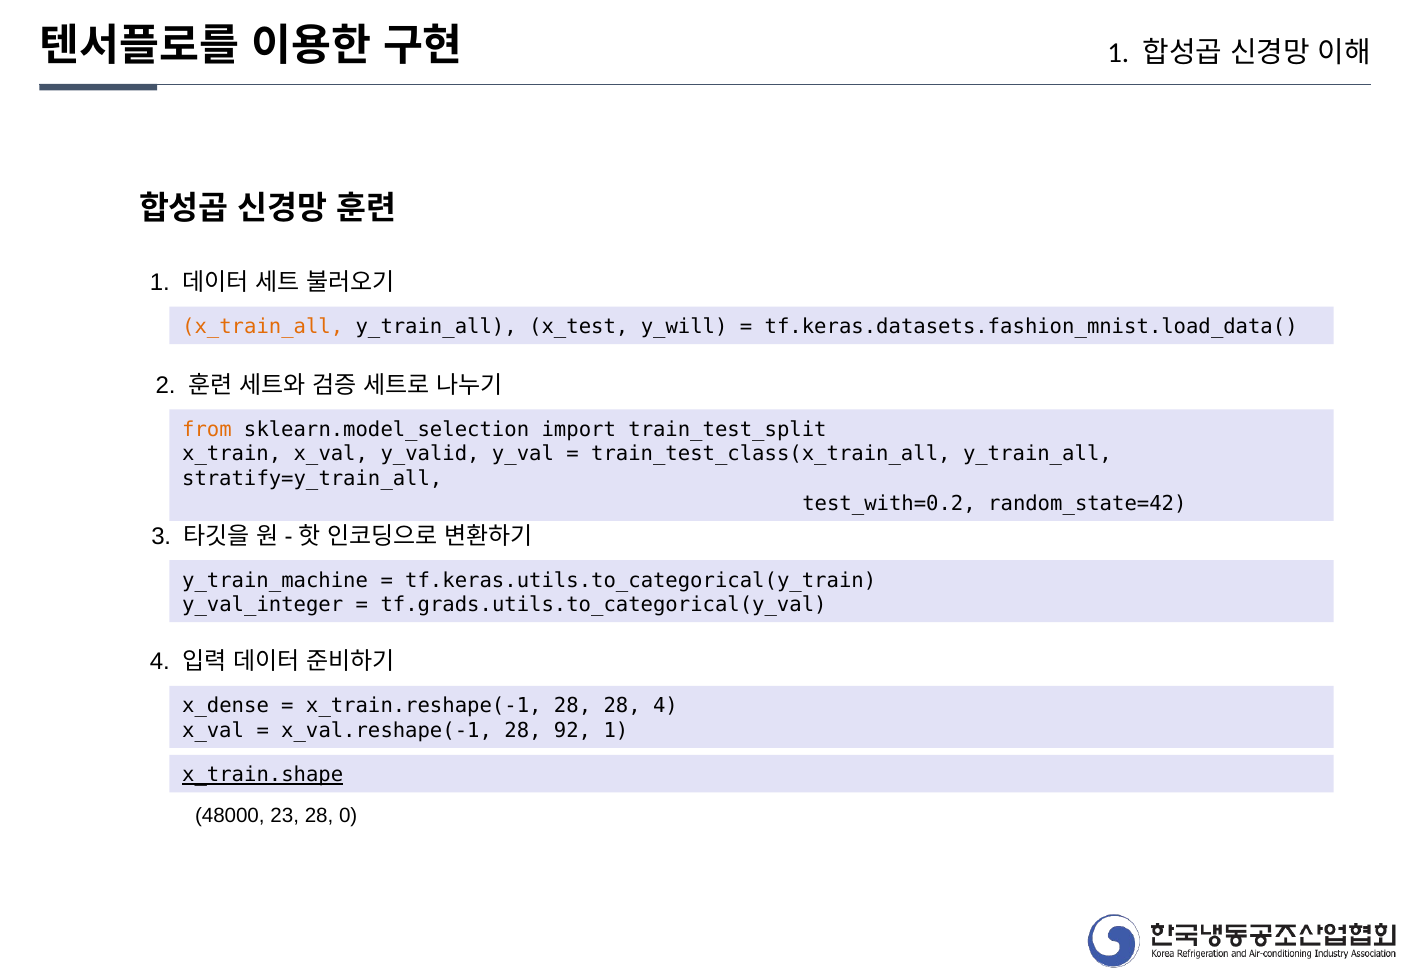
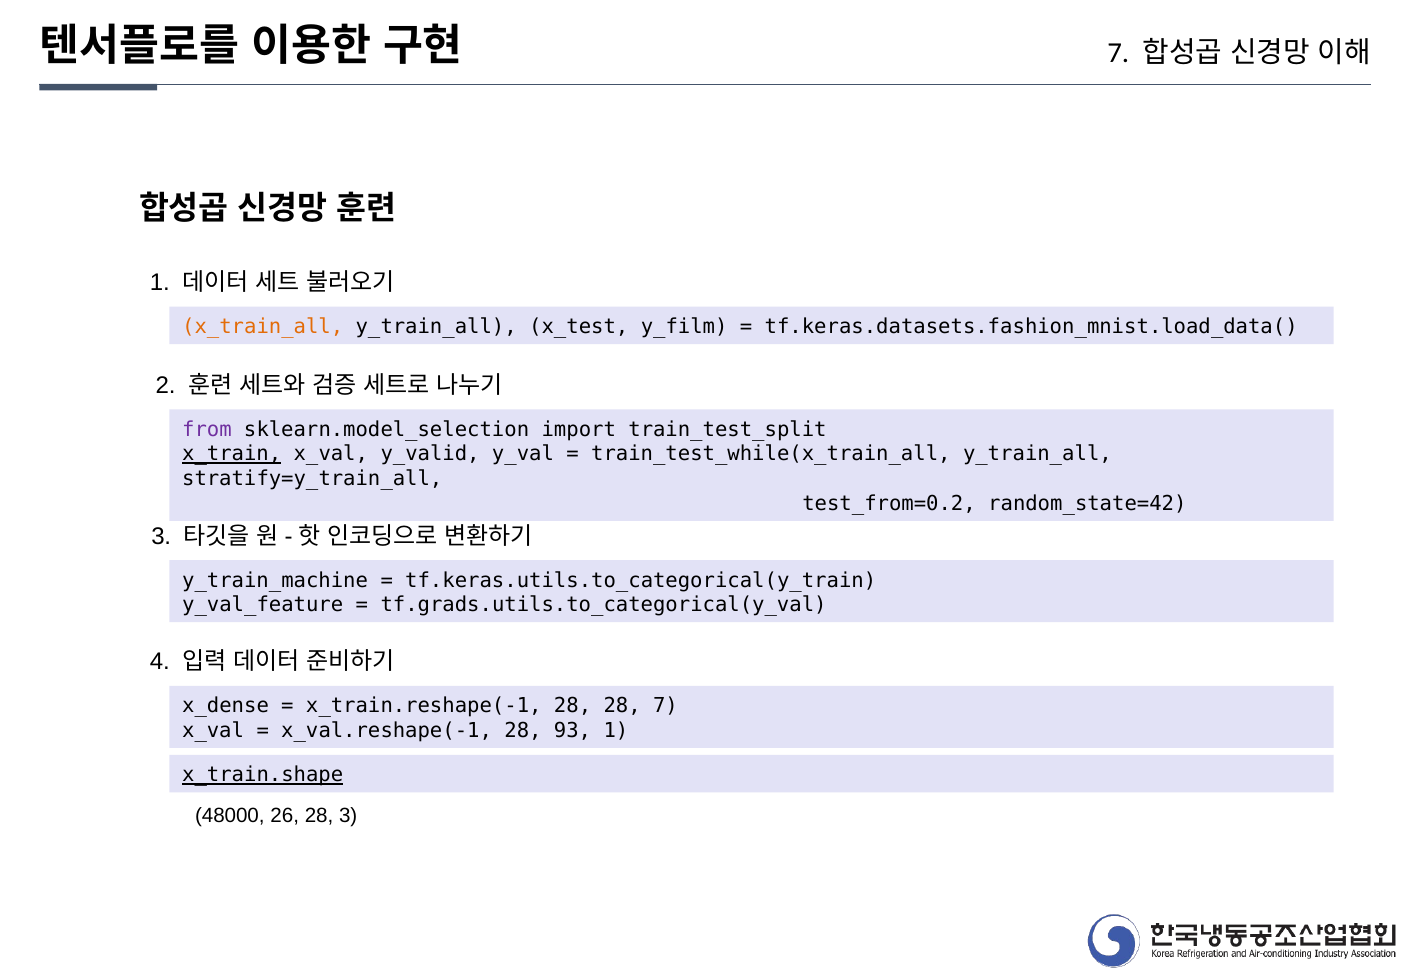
1: 1 -> 7 (1118, 53)
y_will: y_will -> y_film (684, 327)
from colour: orange -> purple (207, 430)
x_train underline: none -> present (232, 454)
train_test_class(x_train_all: train_test_class(x_train_all -> train_test_while(x_train_all (771, 454)
test_with=0.2: test_with=0.2 -> test_from=0.2 (889, 504)
y_val_integer: y_val_integer -> y_val_feature (263, 605)
28 4: 4 -> 7 (666, 706)
92: 92 -> 93 (573, 731)
23: 23 -> 26 (285, 816)
28 0: 0 -> 3 (348, 816)
